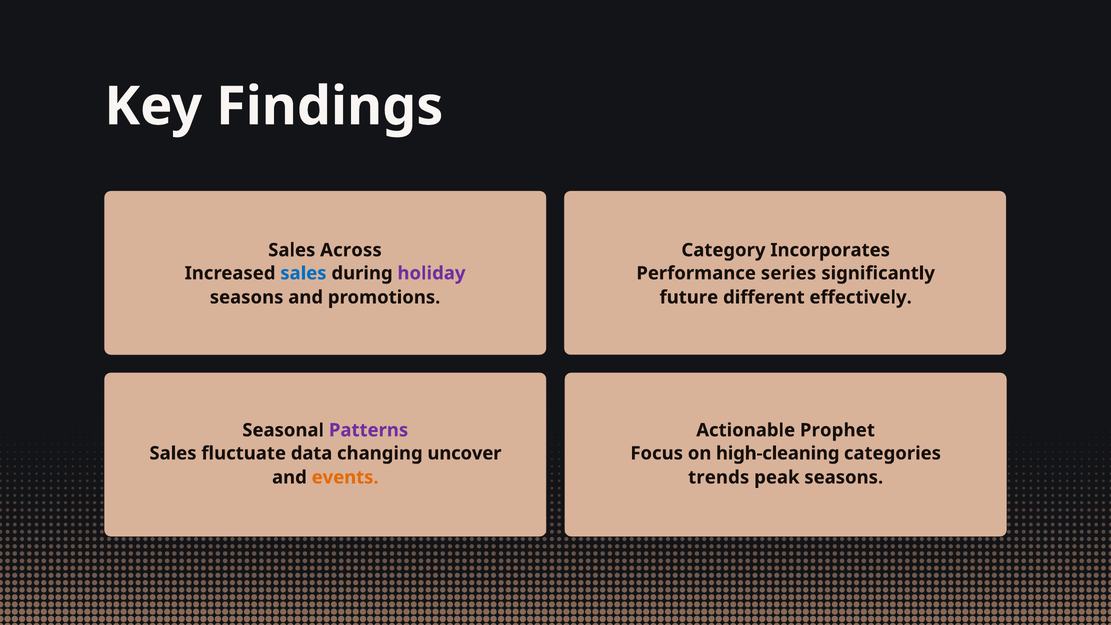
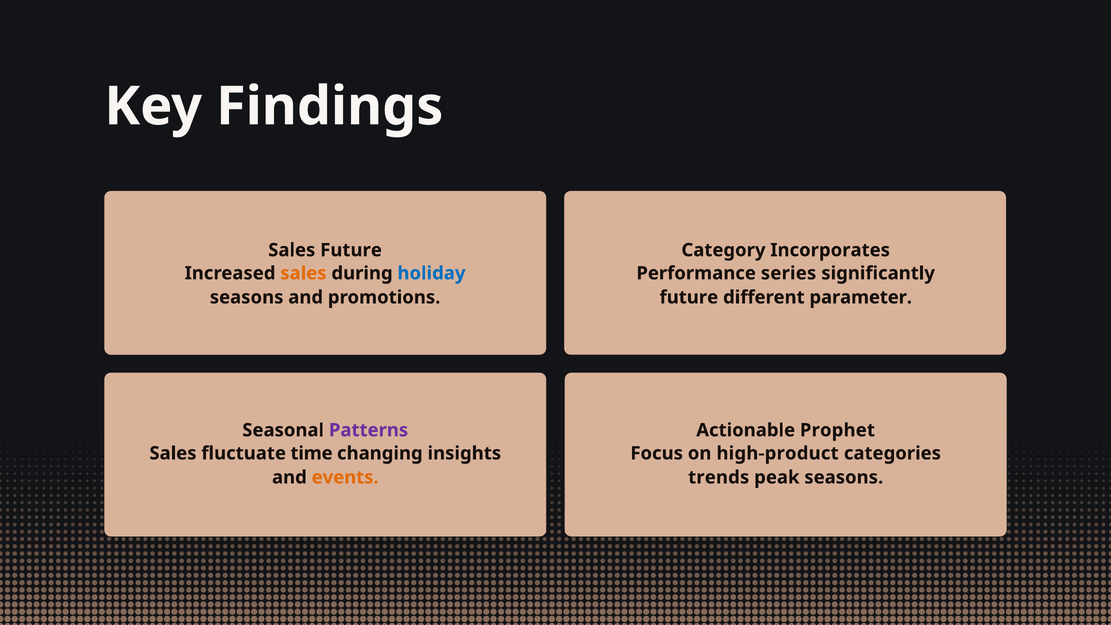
Sales Across: Across -> Future (351, 250)
sales colour: blue -> orange (303, 273)
holiday colour: purple -> blue (431, 273)
effectively: effectively -> parameter (861, 297)
data: data -> time (312, 453)
uncover: uncover -> insights (464, 453)
high-cleaning: high-cleaning -> high-product (778, 453)
